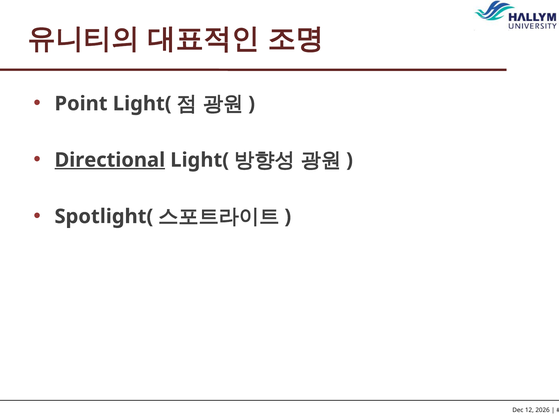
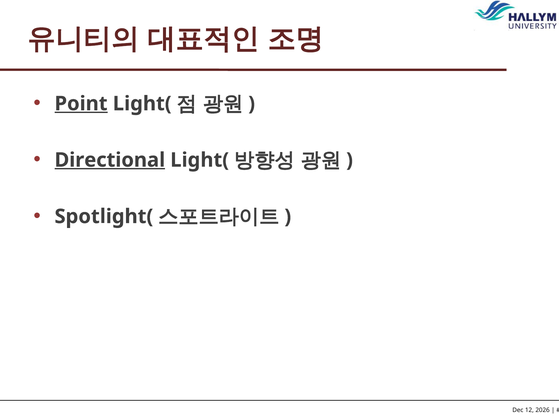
Point underline: none -> present (81, 104)
